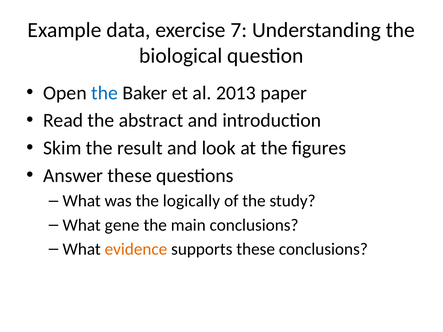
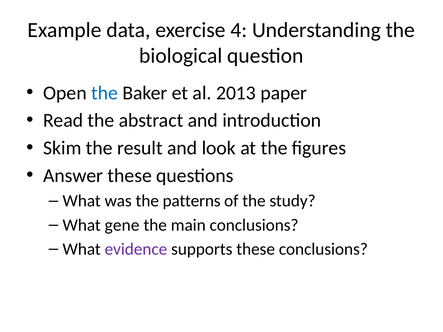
7: 7 -> 4 (239, 30)
logically: logically -> patterns (192, 201)
evidence colour: orange -> purple (136, 249)
